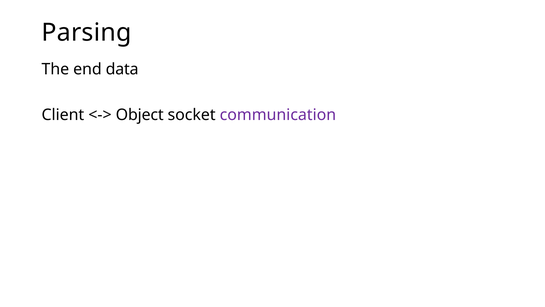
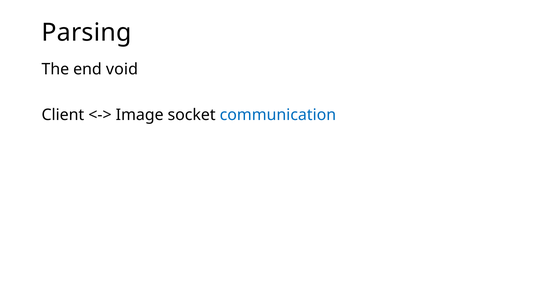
data: data -> void (122, 69)
Object: Object -> Image (140, 115)
communication colour: purple -> blue (278, 115)
